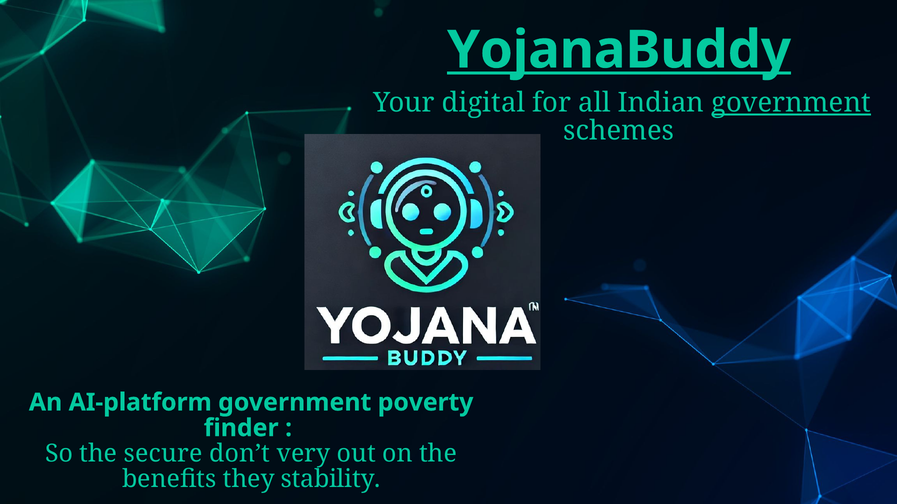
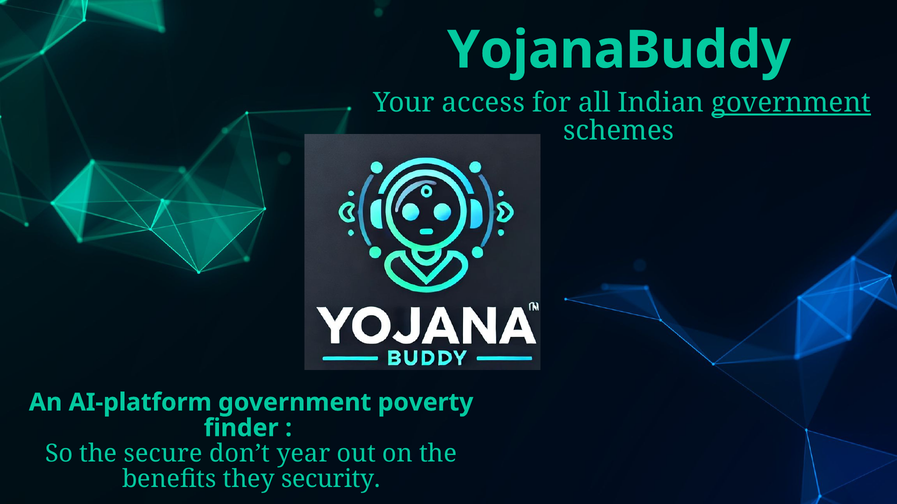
YojanaBuddy underline: present -> none (619, 50)
digital: digital -> access (483, 103)
very: very -> year (303, 454)
stability: stability -> security (331, 480)
